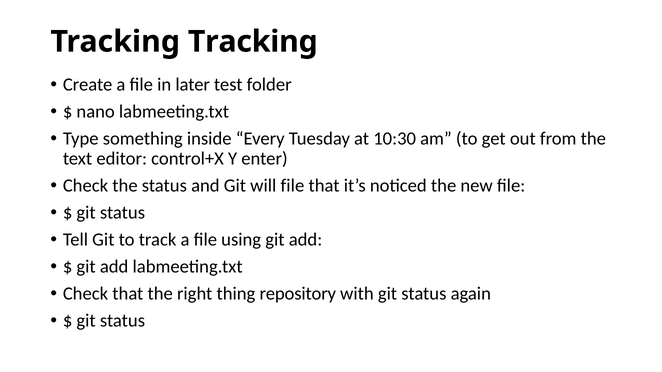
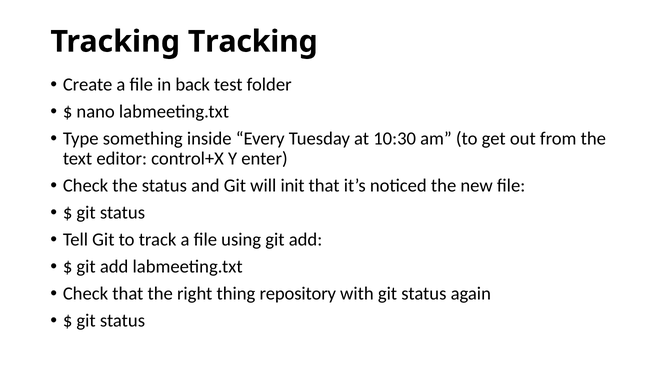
later: later -> back (193, 85)
will file: file -> init (293, 186)
